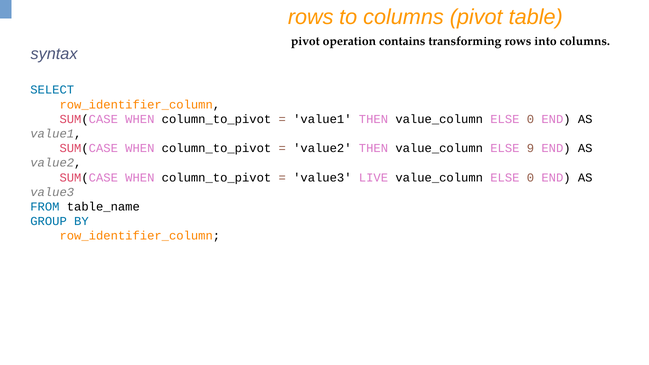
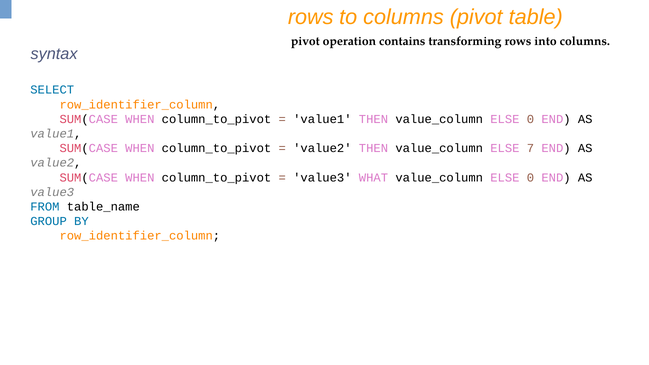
9: 9 -> 7 (530, 148)
LIVE: LIVE -> WHAT (373, 178)
